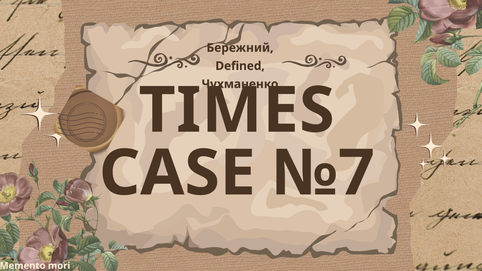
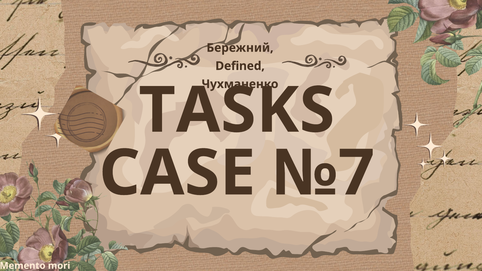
TIMES: TIMES -> TASKS (237, 111)
